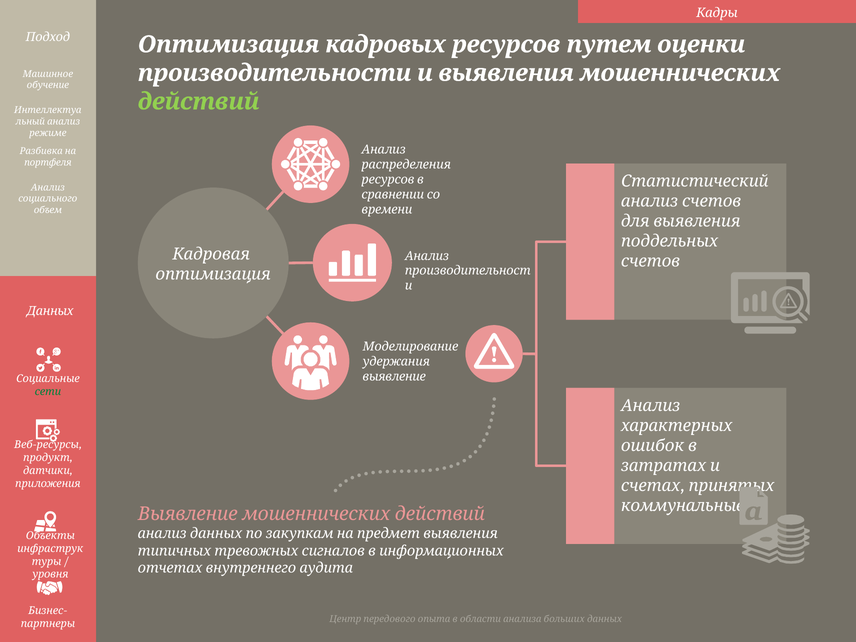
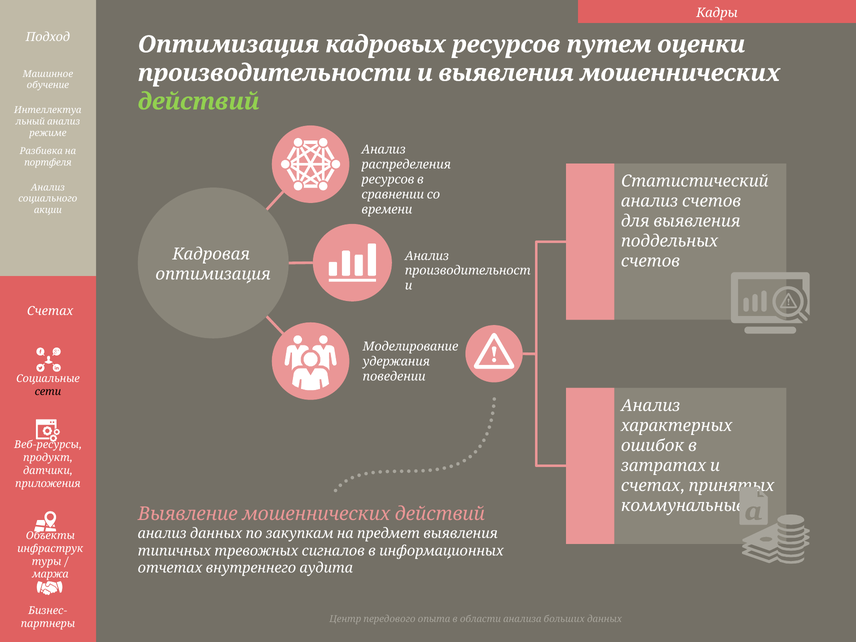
объем: объем -> акции (48, 210)
Данных: Данных -> Счетах (50, 311)
выявление: выявление -> поведении (394, 377)
сети colour: green -> black (48, 392)
уровня: уровня -> маржа (50, 574)
